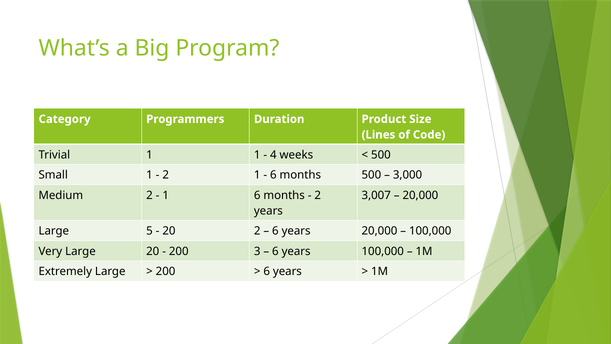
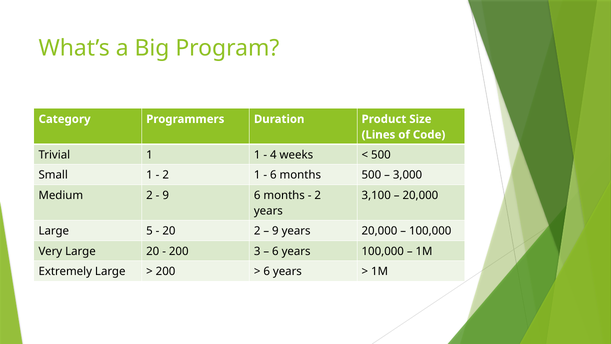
1: 1 -> 9 (166, 195)
3,007: 3,007 -> 3,100 (376, 195)
6: 6 -> 9 (275, 231)
